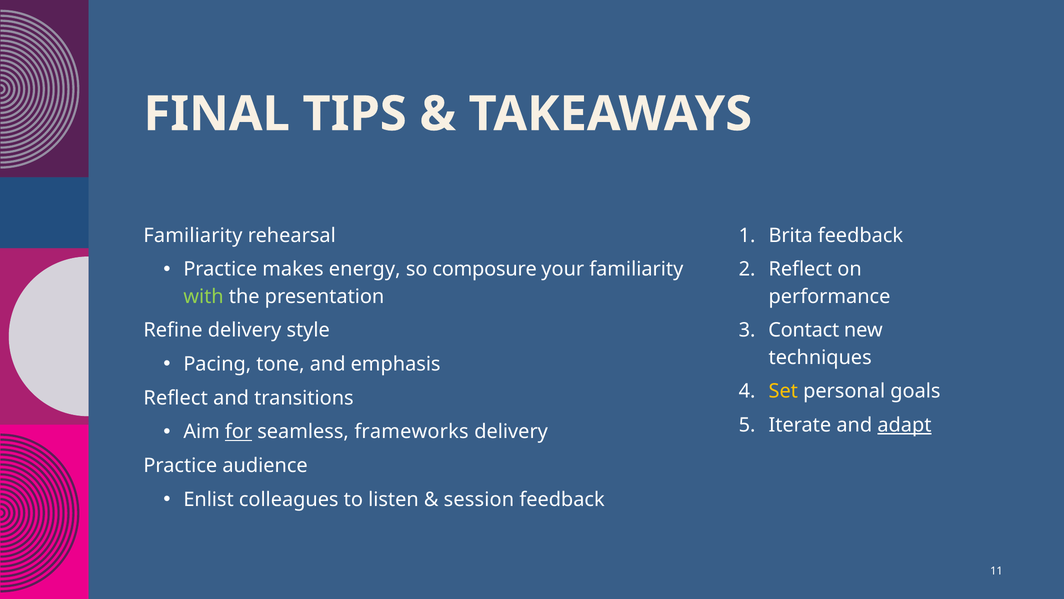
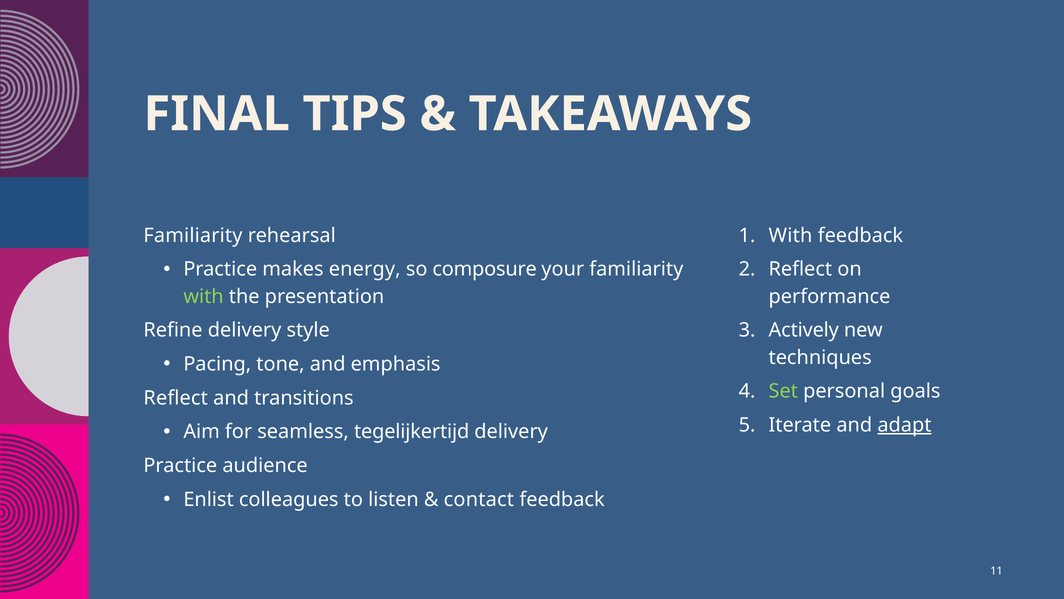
Brita: Brita -> With (791, 235)
Contact: Contact -> Actively (804, 330)
Set colour: yellow -> light green (783, 391)
for underline: present -> none (239, 431)
frameworks: frameworks -> tegelijkertijd (412, 431)
session: session -> contact (479, 499)
